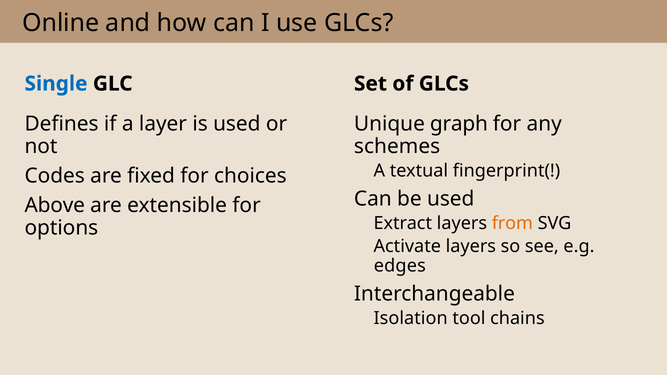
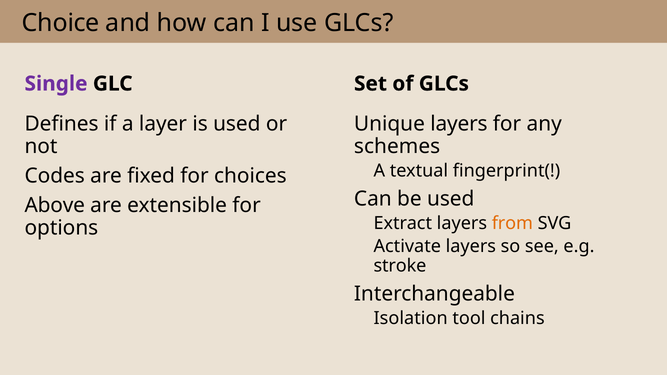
Online: Online -> Choice (61, 23)
Single colour: blue -> purple (56, 84)
Unique graph: graph -> layers (459, 124)
edges: edges -> stroke (400, 266)
